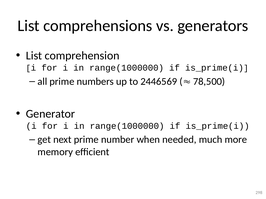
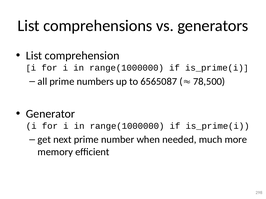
2446569: 2446569 -> 6565087 (159, 82)
